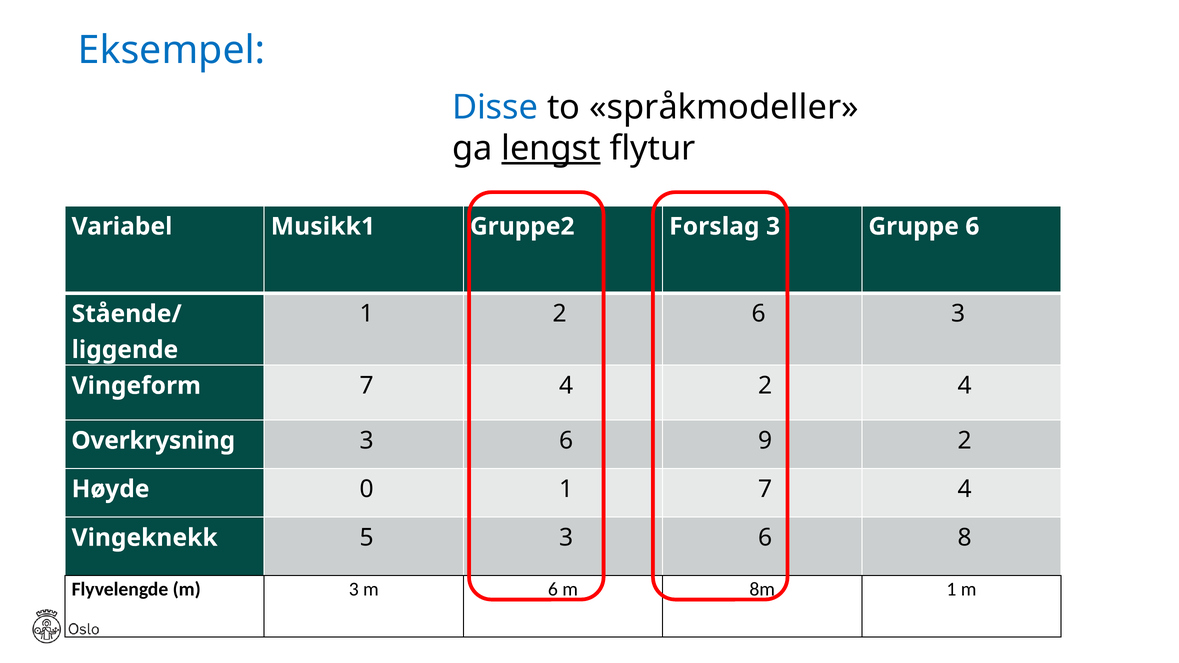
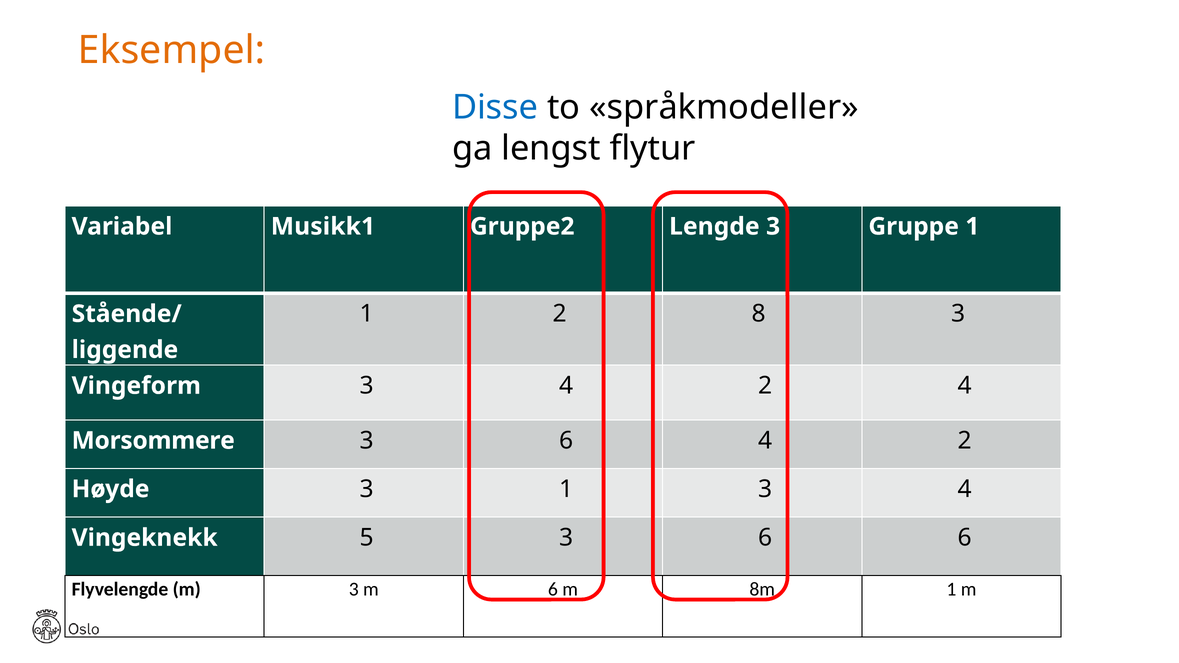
Eksempel colour: blue -> orange (172, 50)
lengst underline: present -> none (551, 148)
Forslag: Forslag -> Lengde (714, 227)
Gruppe 6: 6 -> 1 (972, 227)
2 6: 6 -> 8 (759, 314)
Vingeform 7: 7 -> 3 (367, 386)
Overkrysning: Overkrysning -> Morsommere (153, 441)
6 9: 9 -> 4 (765, 441)
Høyde 0: 0 -> 3 (367, 489)
1 7: 7 -> 3 (765, 489)
6 8: 8 -> 6 (965, 538)
